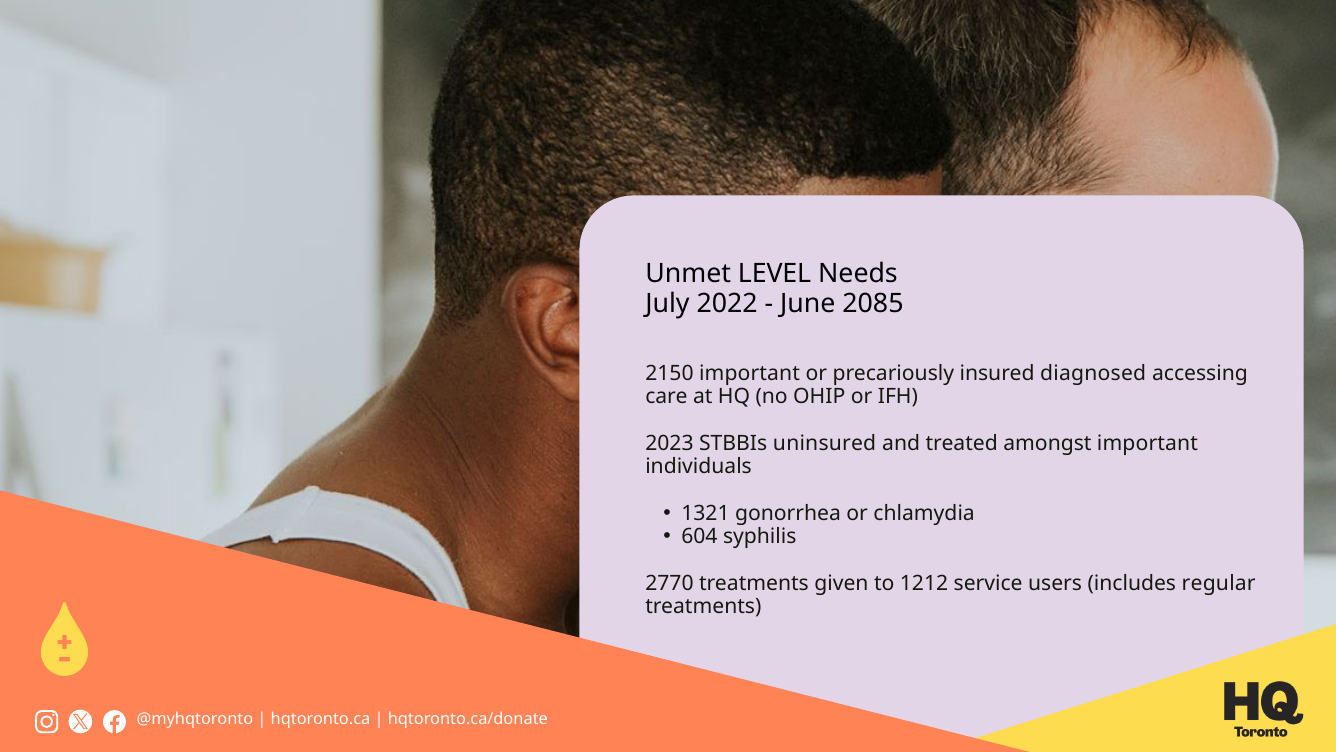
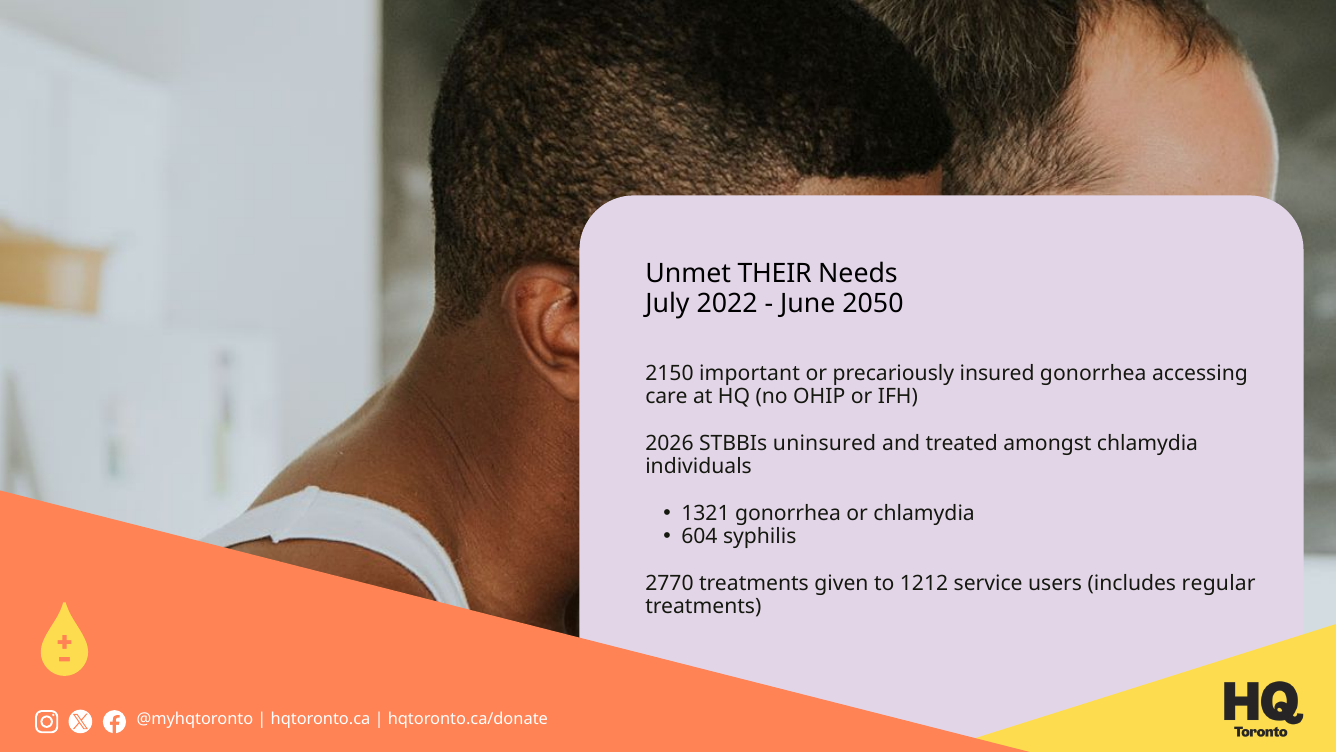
LEVEL: LEVEL -> THEIR (775, 274)
2085: 2085 -> 2050 (873, 303)
insured diagnosed: diagnosed -> gonorrhea (1093, 373)
2023: 2023 -> 2026 (669, 443)
amongst important: important -> chlamydia (1148, 443)
